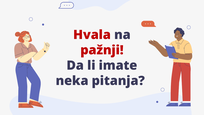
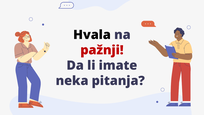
Hvala colour: red -> black (92, 35)
